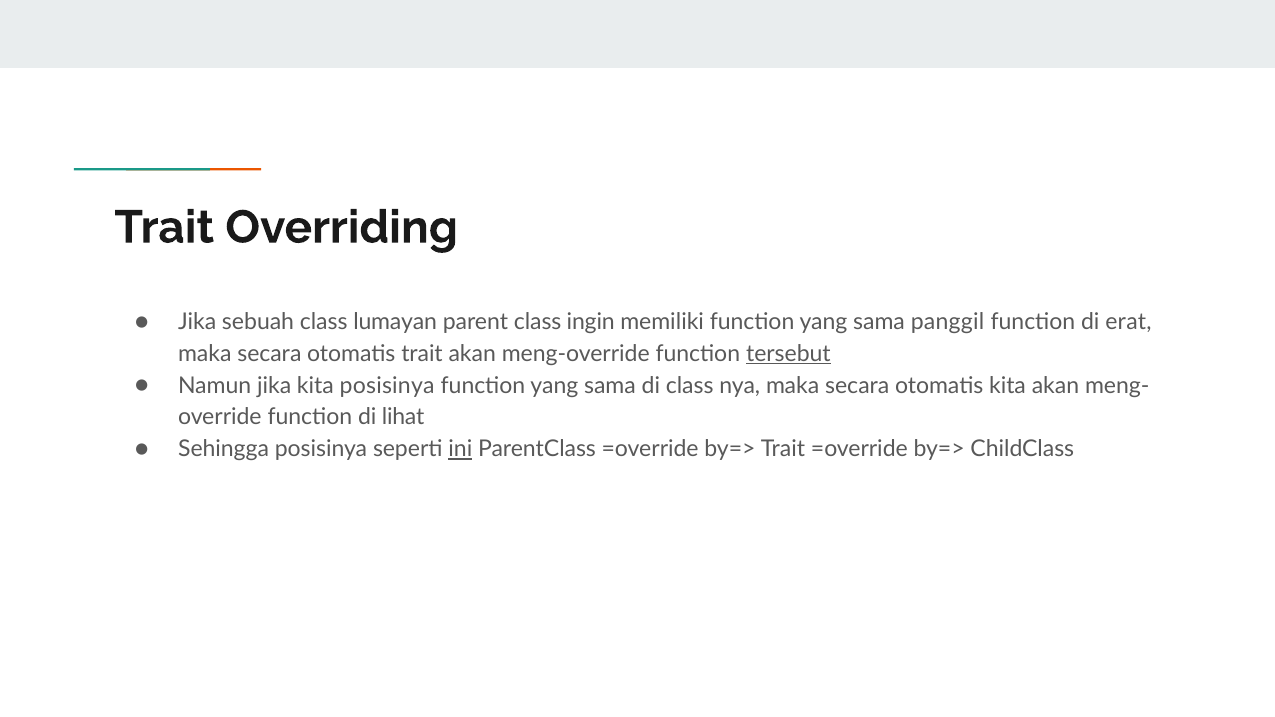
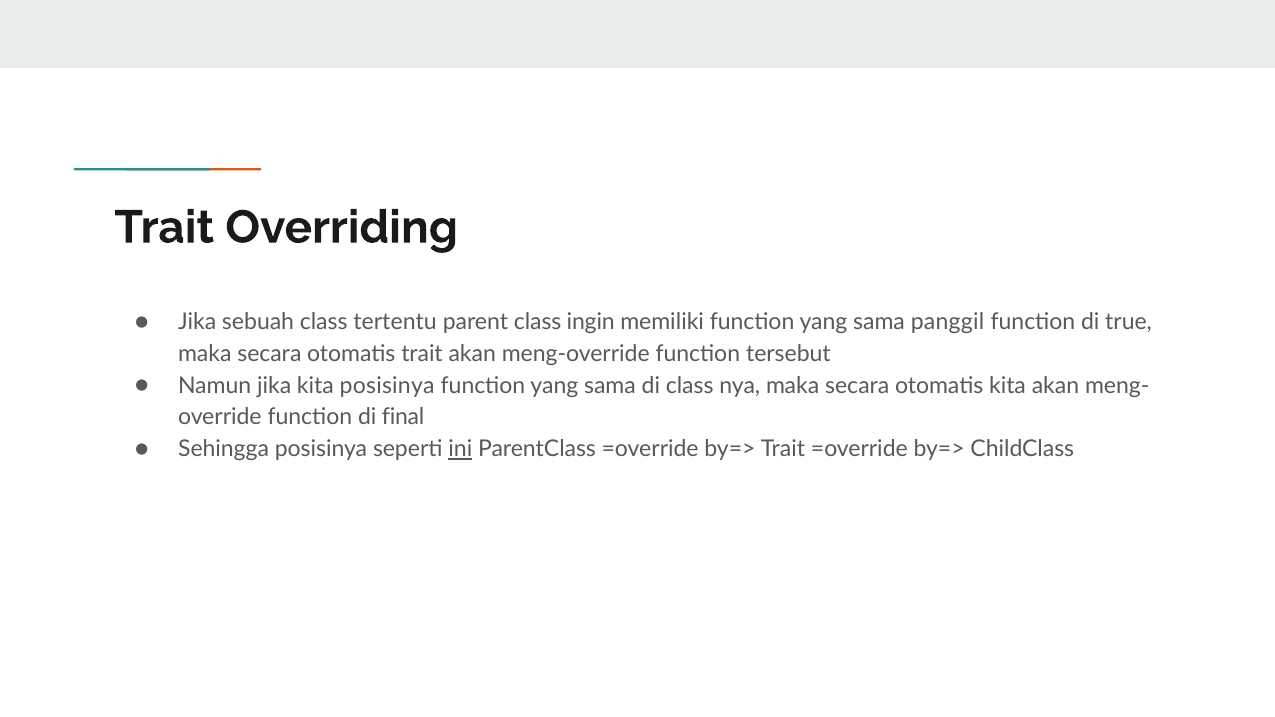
lumayan: lumayan -> tertentu (395, 322)
erat: erat -> true (1129, 322)
tersebut underline: present -> none (788, 354)
lihat: lihat -> final (403, 418)
